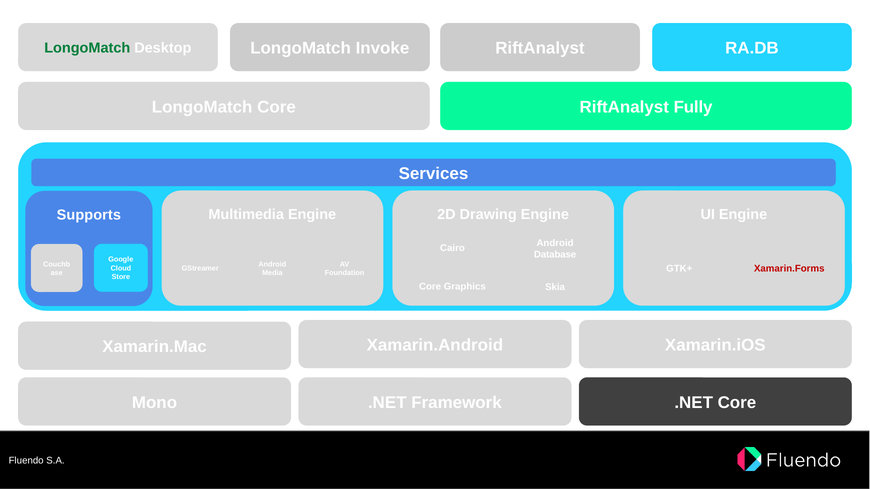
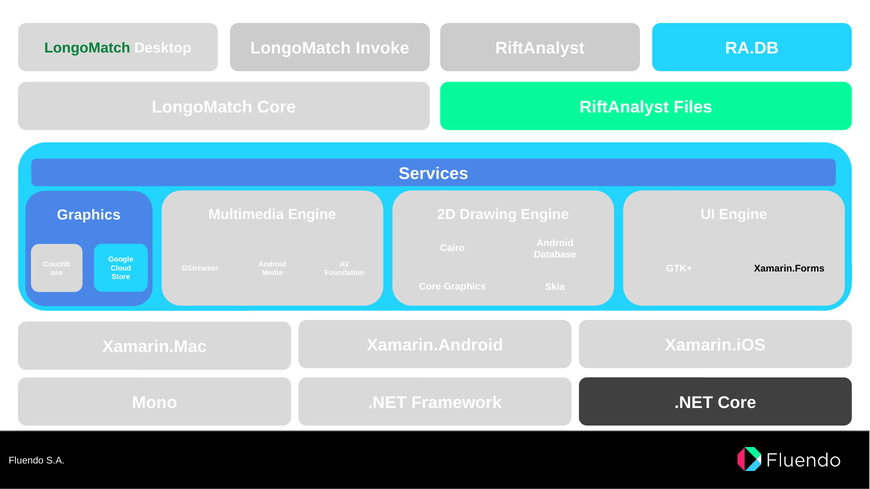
Fully: Fully -> Files (693, 107)
Supports: Supports -> Graphics (89, 215)
Xamarin.Forms colour: red -> black (789, 269)
